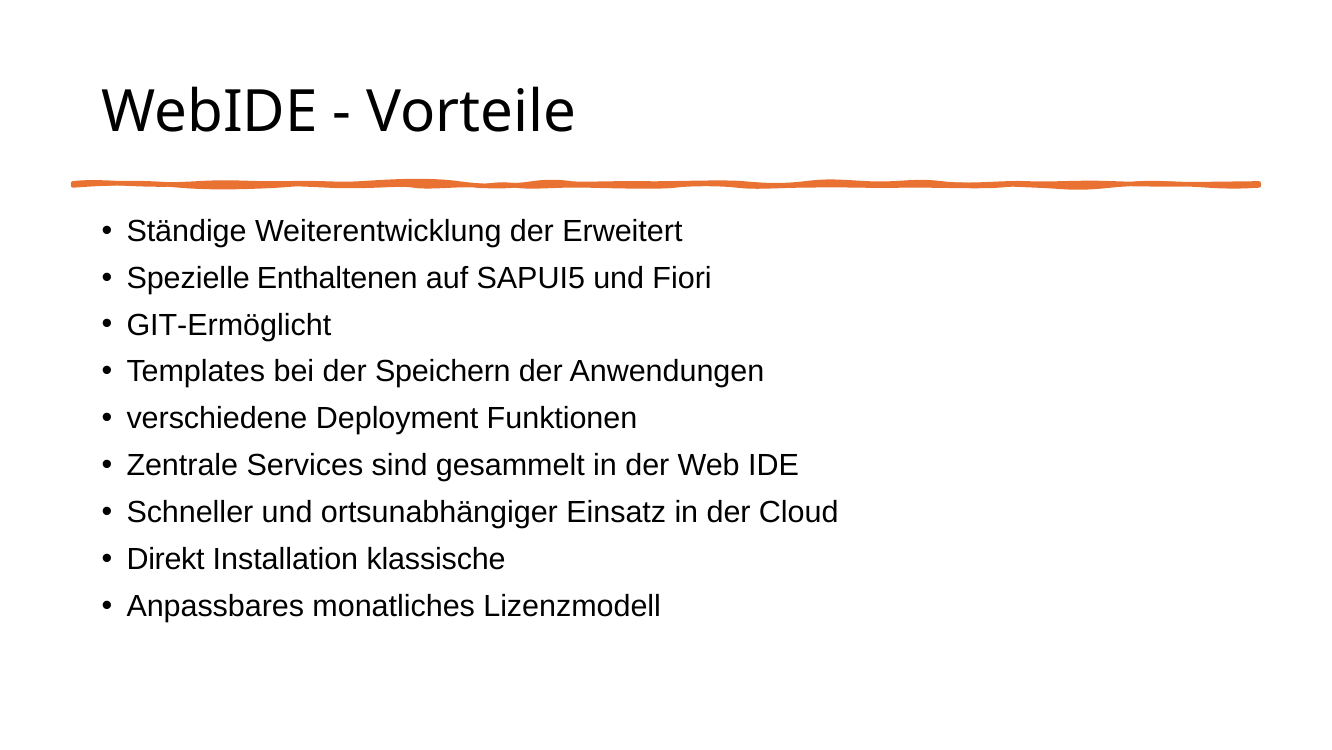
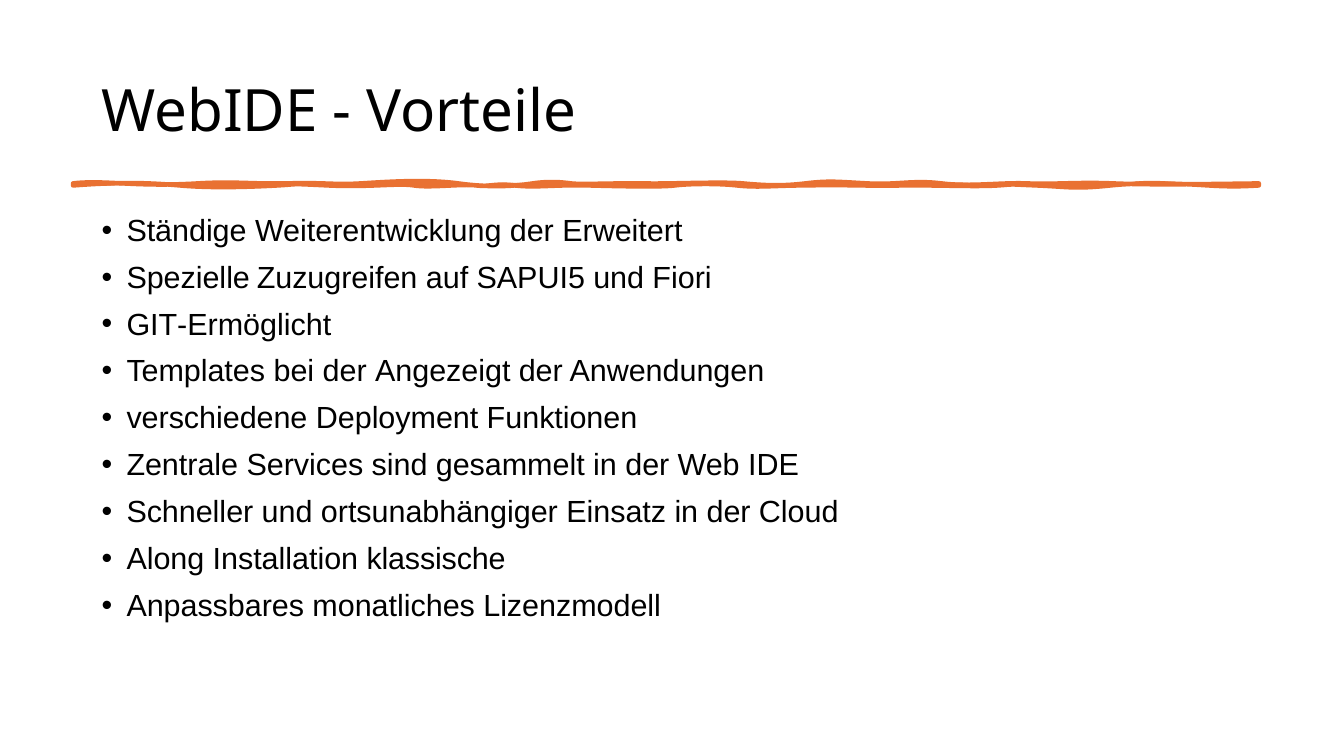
Enthaltenen: Enthaltenen -> Zuzugreifen (337, 278)
Speichern: Speichern -> Angezeigt (443, 371)
Direkt: Direkt -> Along (165, 559)
